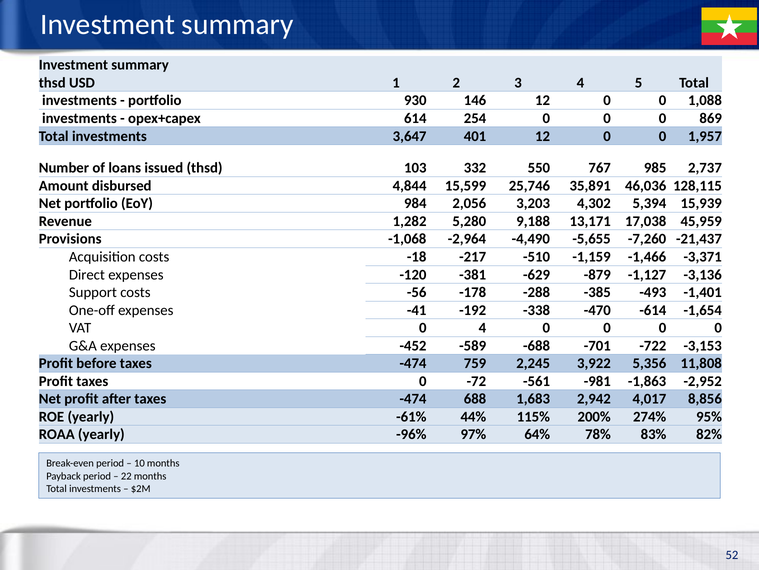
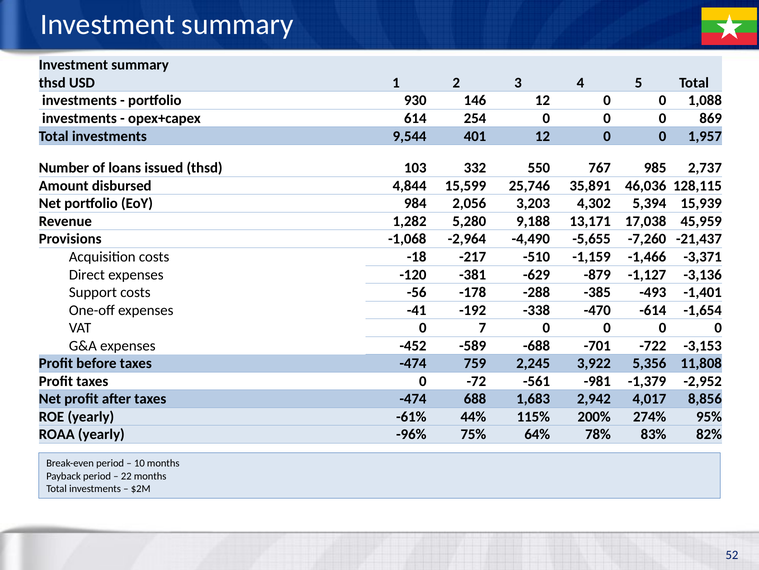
3,647: 3,647 -> 9,544 (410, 136)
0 4: 4 -> 7 (482, 328)
-1,863: -1,863 -> -1,379 (647, 381)
97%: 97% -> 75% (473, 434)
